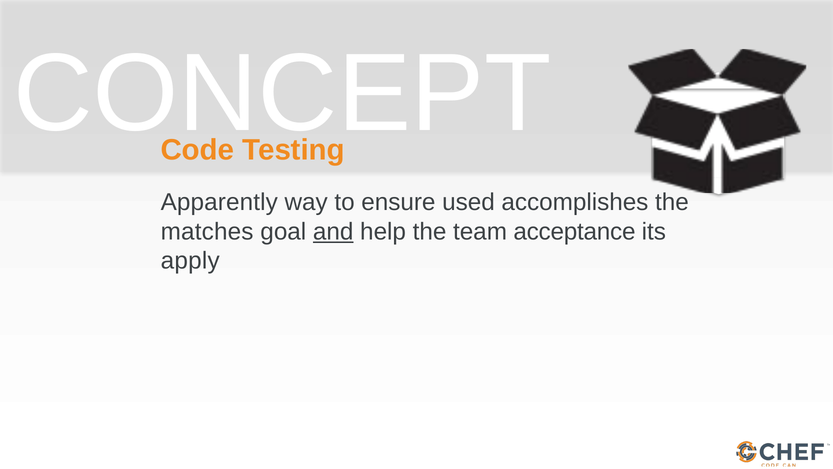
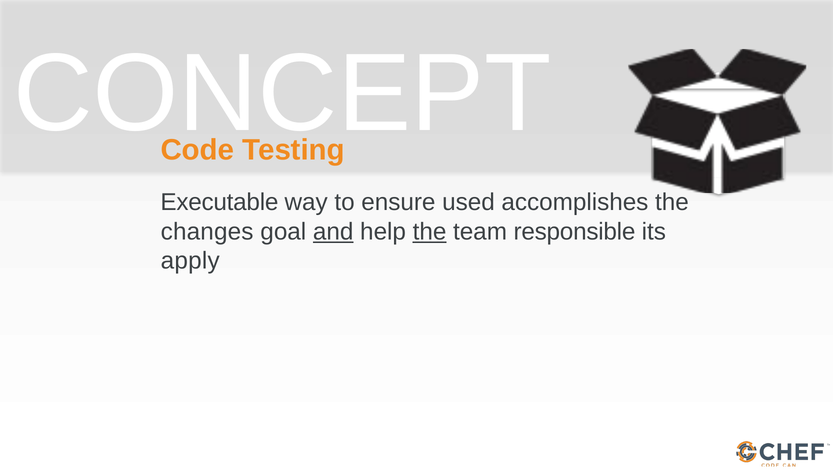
Apparently: Apparently -> Executable (219, 202)
matches: matches -> changes (207, 231)
the underline: none -> present (430, 231)
acceptance: acceptance -> responsible (574, 231)
